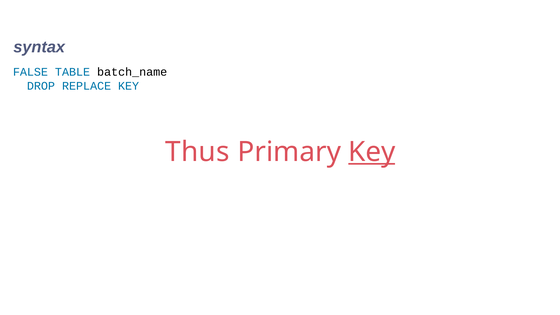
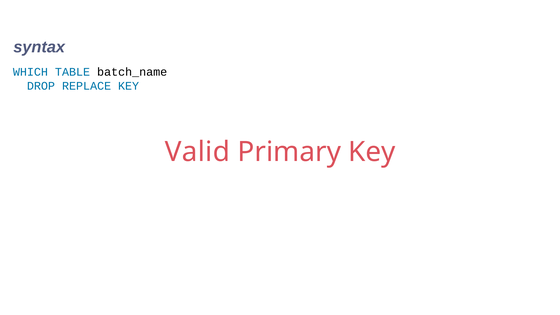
FALSE: FALSE -> WHICH (30, 72)
Thus: Thus -> Valid (197, 152)
Key underline: present -> none (372, 152)
